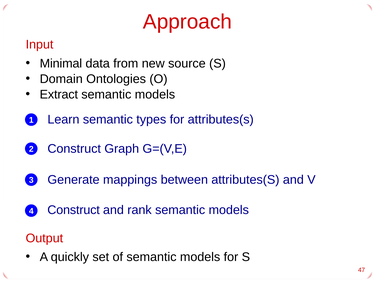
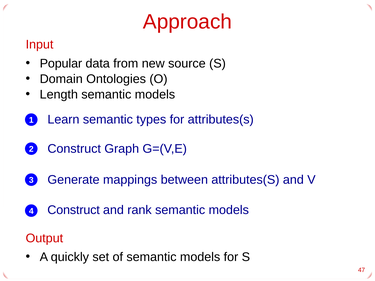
Minimal: Minimal -> Popular (61, 64)
Extract: Extract -> Length (59, 95)
